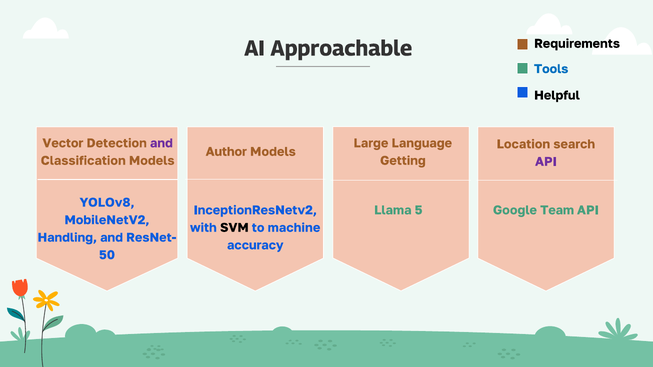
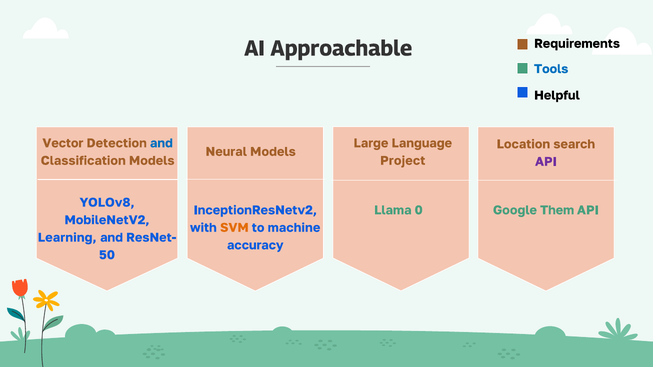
and colour: purple -> blue (161, 143)
Author: Author -> Neural (226, 152)
Getting: Getting -> Project (403, 161)
5: 5 -> 0 (419, 210)
Team: Team -> Them (557, 210)
SVM colour: black -> orange (234, 228)
Handling: Handling -> Learning (67, 238)
